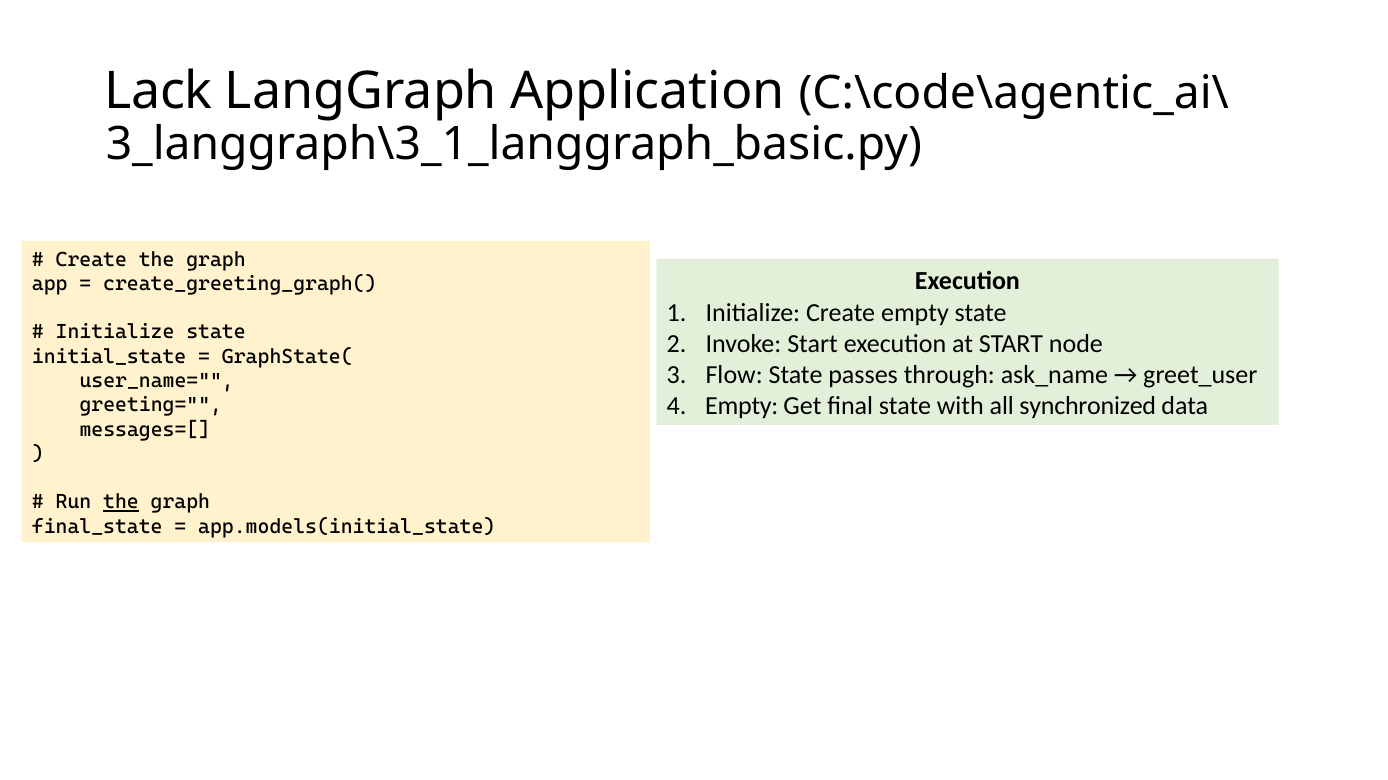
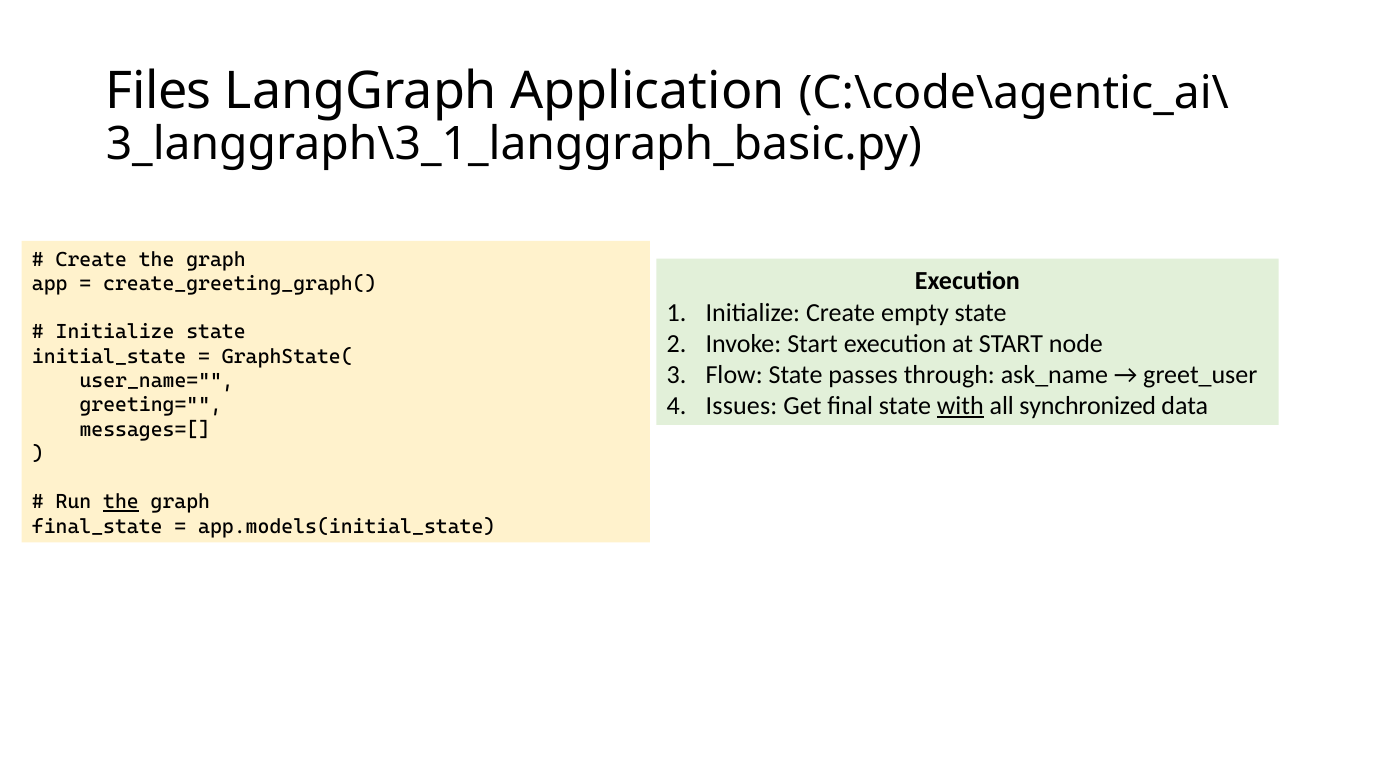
Lack: Lack -> Files (159, 92)
Empty: Empty -> Issues (742, 406)
with underline: none -> present (960, 406)
